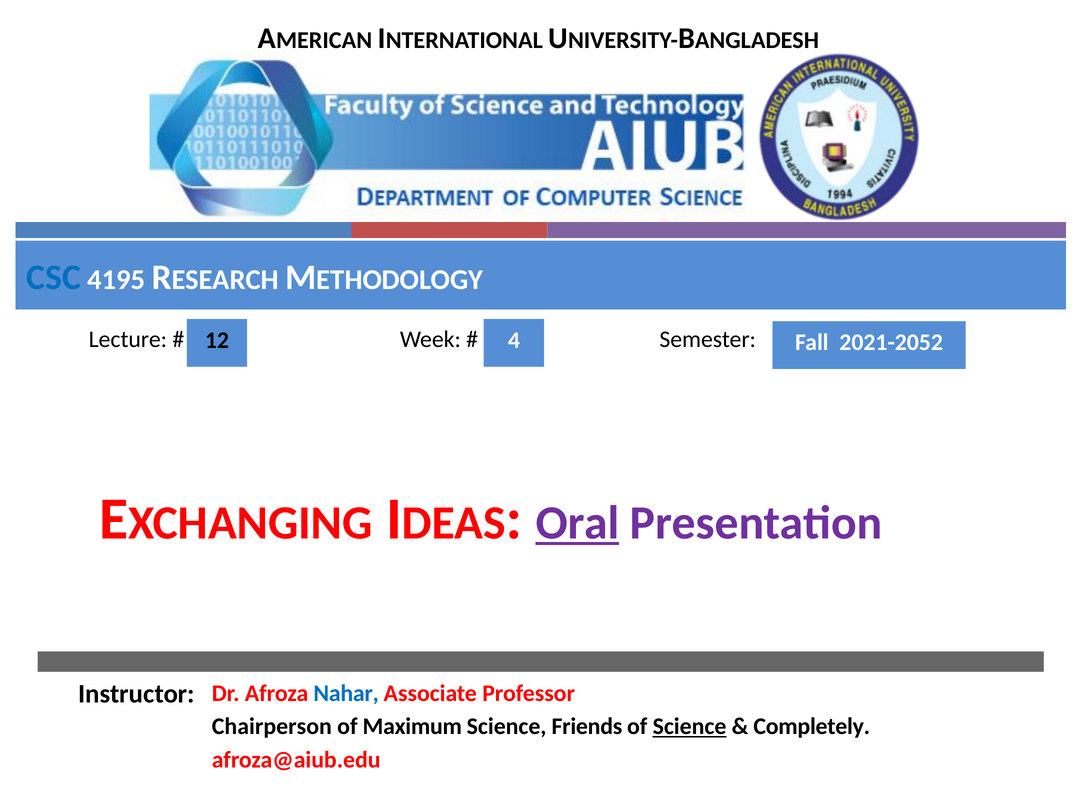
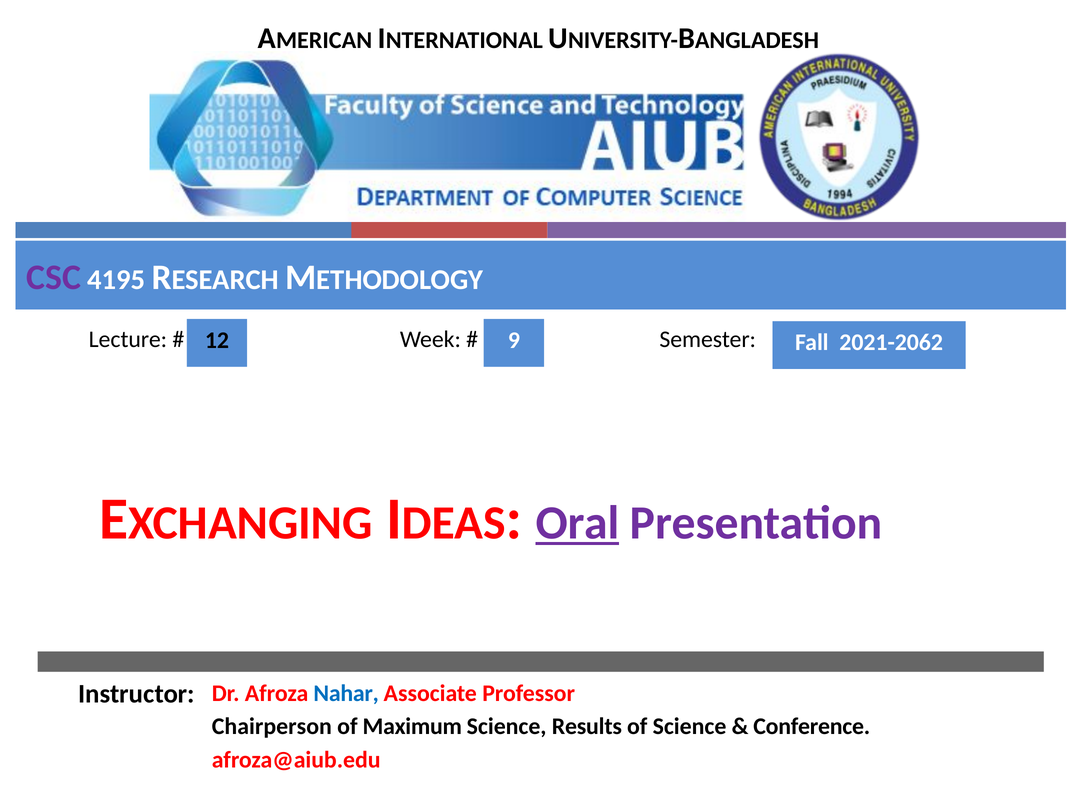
CSC colour: blue -> purple (54, 277)
4: 4 -> 9 (514, 340)
2021-2052: 2021-2052 -> 2021-2062 (891, 342)
Friends: Friends -> Results (587, 726)
Science underline: present -> none (690, 726)
Completely: Completely -> Conference (812, 726)
